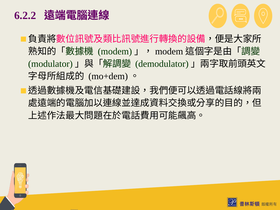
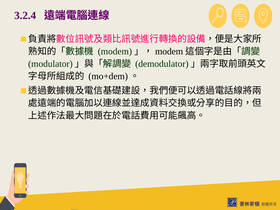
6.2.2: 6.2.2 -> 3.2.4 (25, 15)
